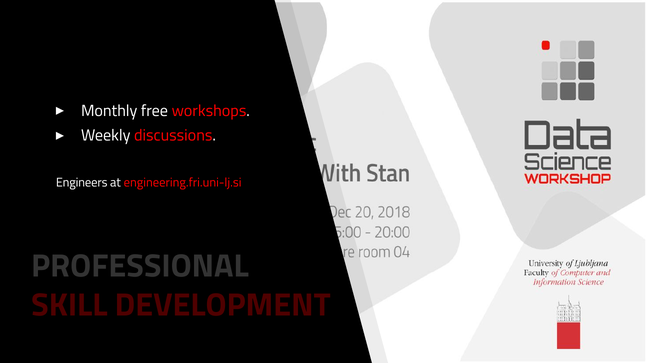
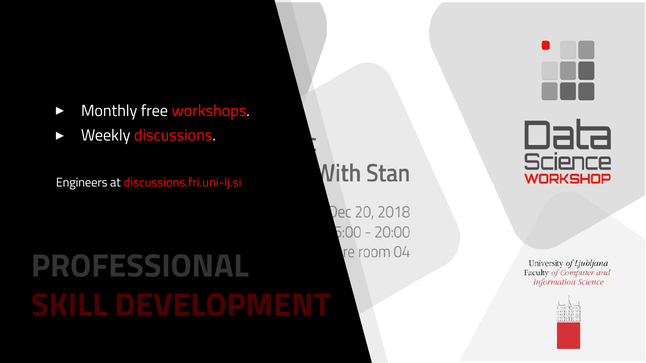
engineering.fri.uni-lj.si: engineering.fri.uni-lj.si -> discussions.fri.uni-lj.si (183, 183)
